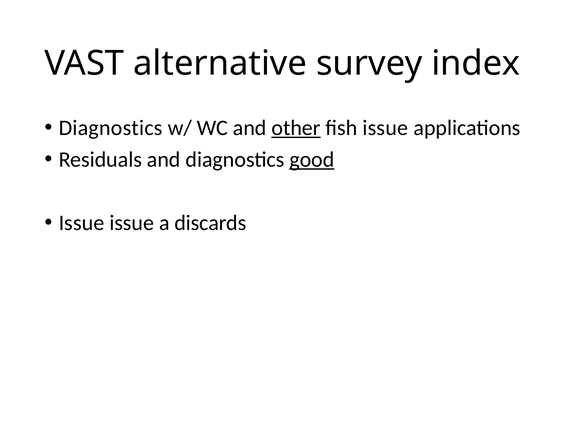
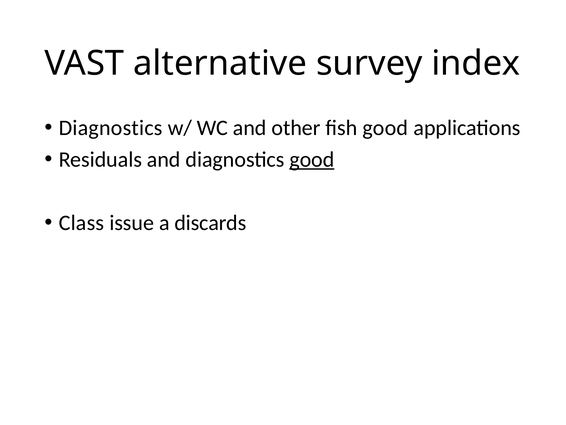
other underline: present -> none (296, 128)
fish issue: issue -> good (385, 128)
Issue: Issue -> Class (81, 223)
